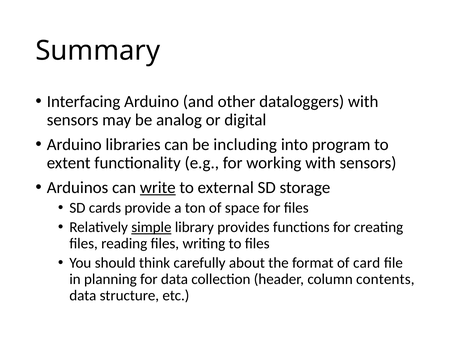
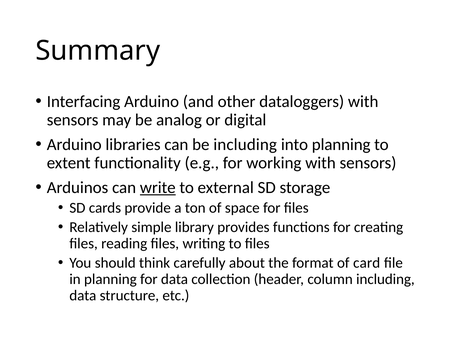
into program: program -> planning (341, 144)
simple underline: present -> none (151, 227)
column contents: contents -> including (385, 279)
